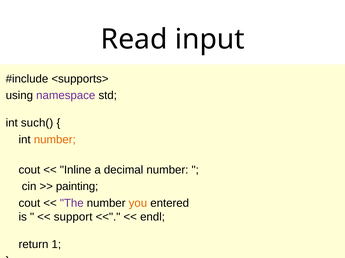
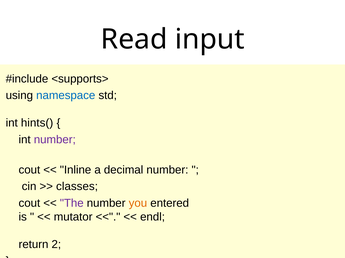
namespace colour: purple -> blue (66, 96)
such(: such( -> hints( (37, 123)
number colour: orange -> purple (55, 140)
painting: painting -> classes (77, 187)
support: support -> mutator (73, 217)
1: 1 -> 2 (56, 245)
